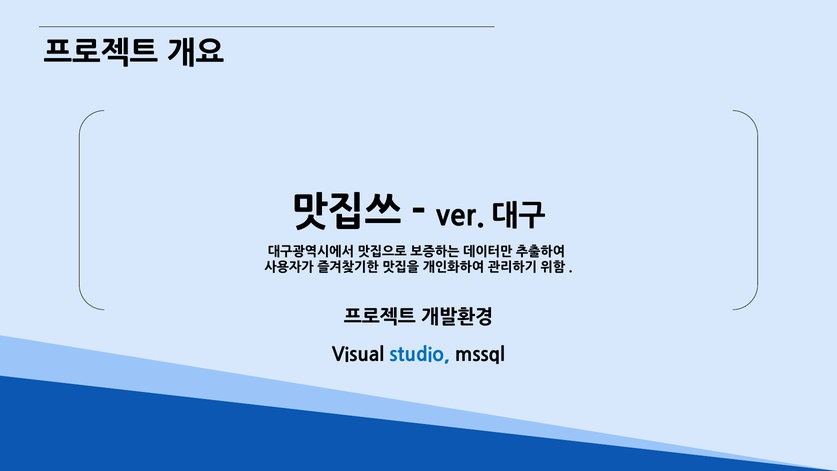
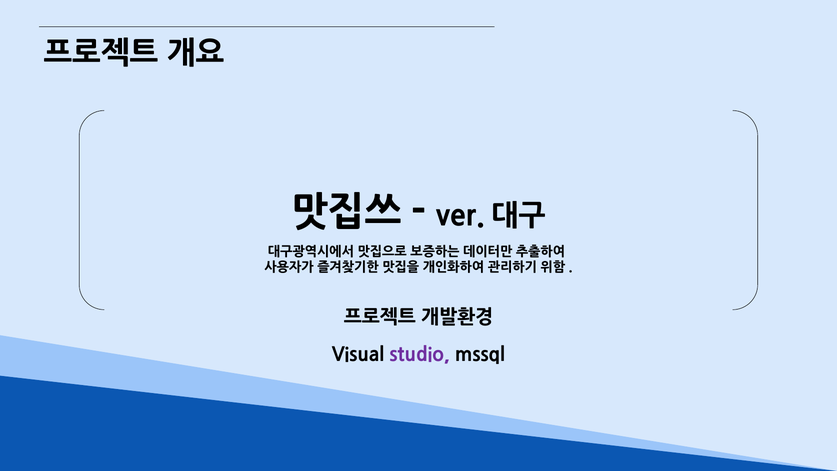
studio colour: blue -> purple (420, 355)
